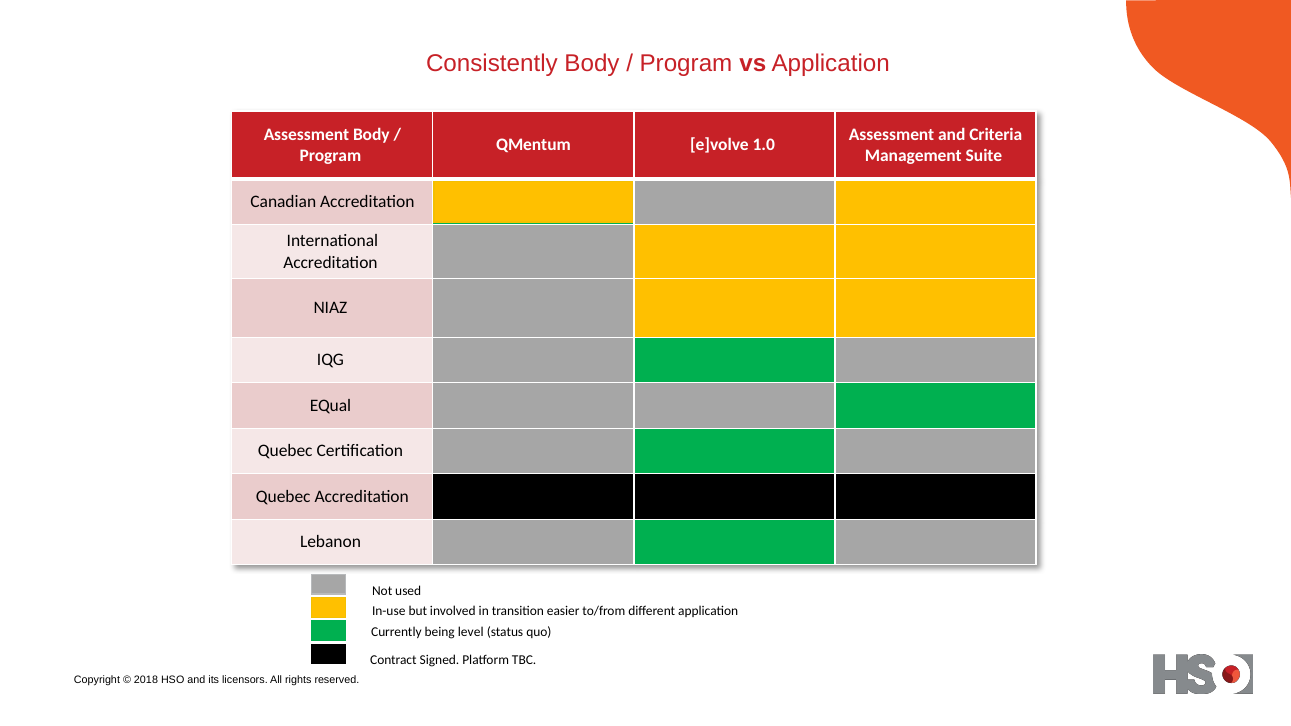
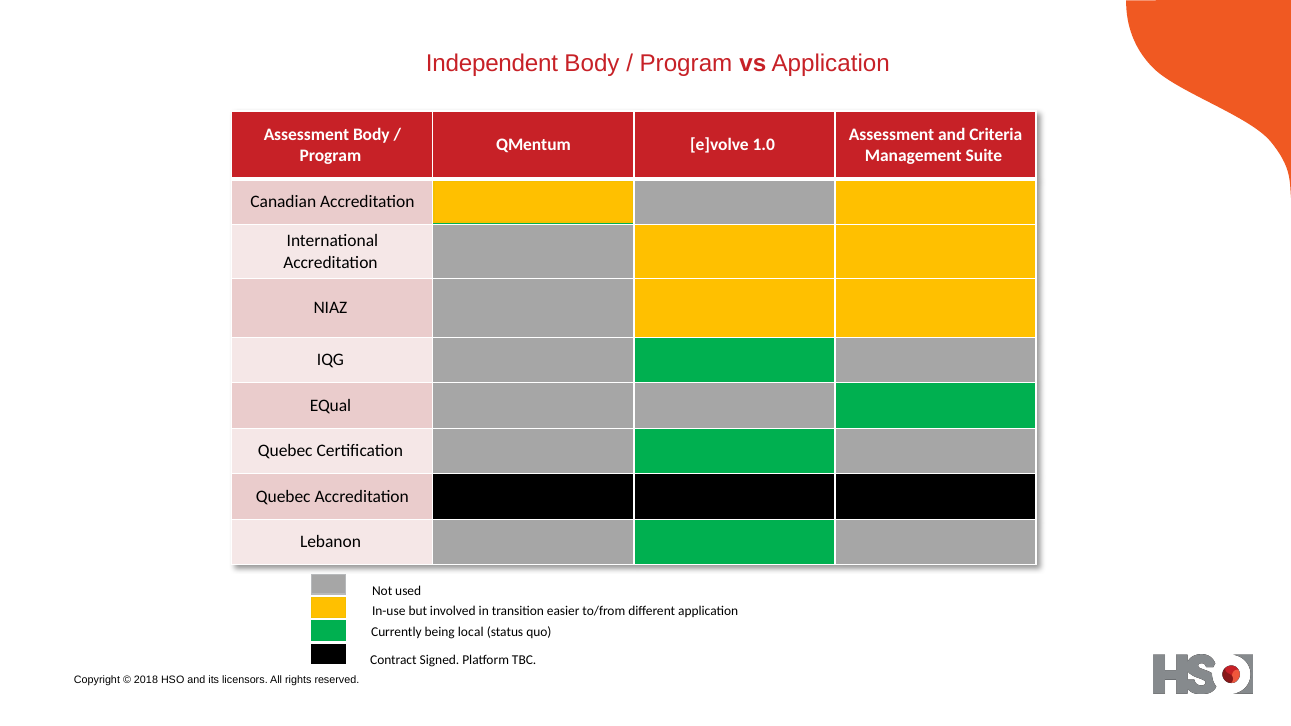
Consistently: Consistently -> Independent (492, 64)
level: level -> local (471, 633)
